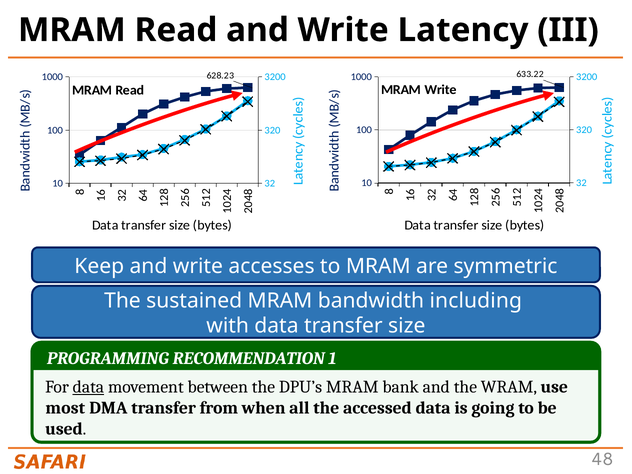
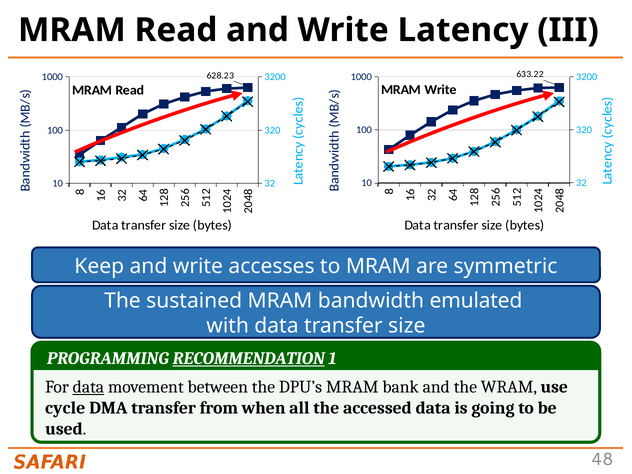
including: including -> emulated (476, 301)
RECOMMENDATION underline: none -> present (249, 358)
most: most -> cycle (65, 408)
